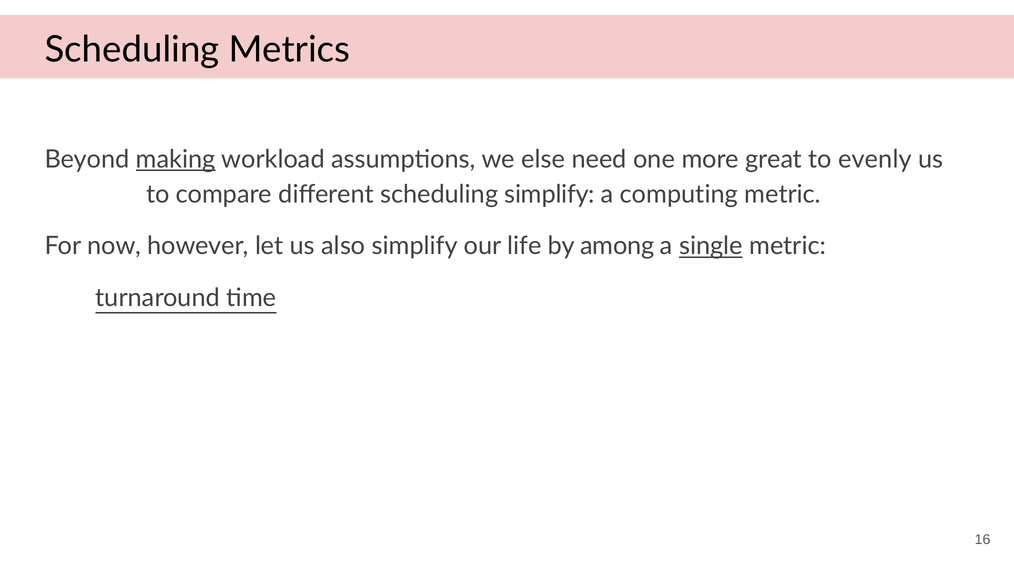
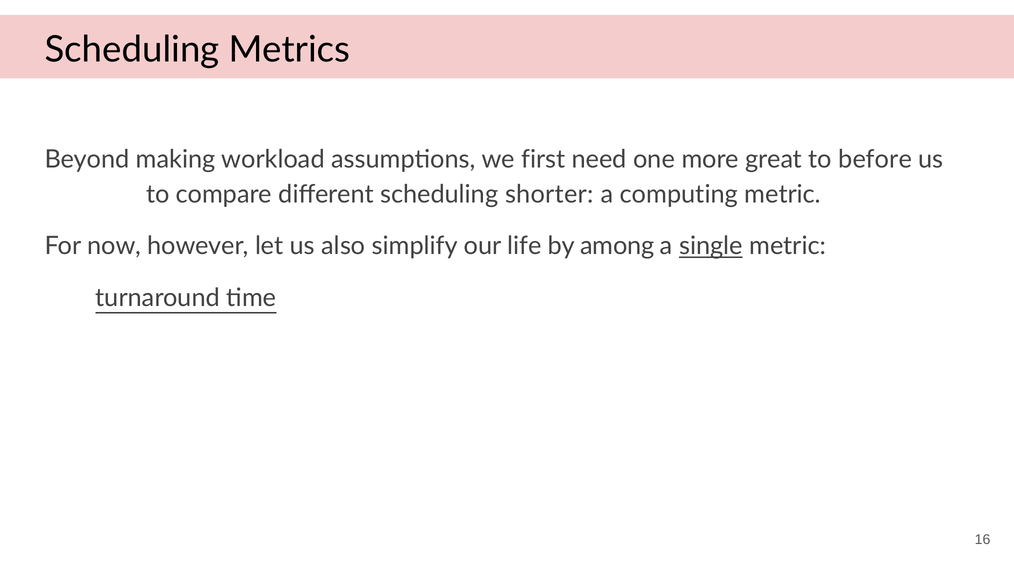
making underline: present -> none (176, 159)
else: else -> first (543, 159)
evenly: evenly -> before (875, 159)
scheduling simplify: simplify -> shorter (549, 194)
